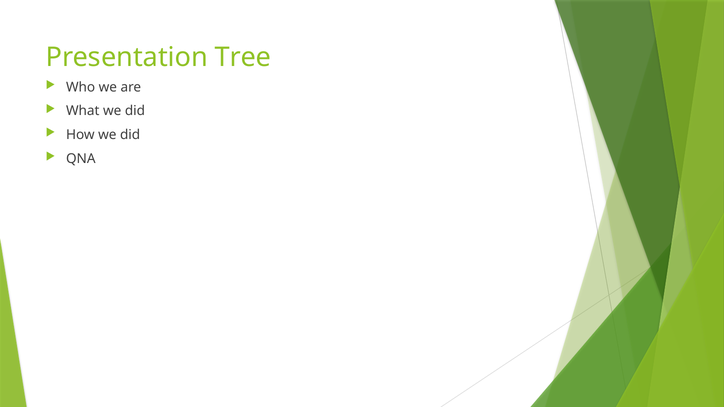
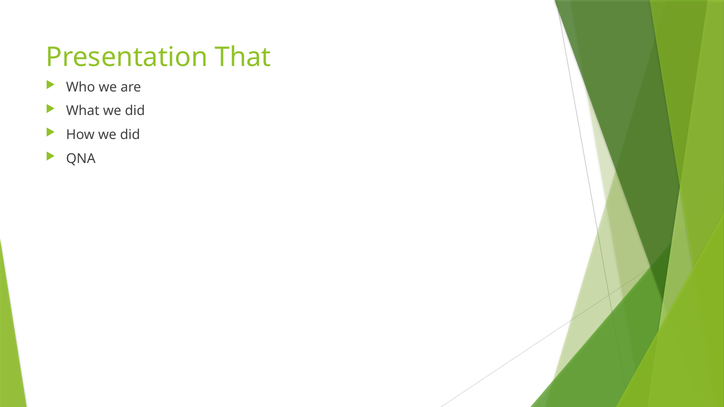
Tree: Tree -> That (243, 57)
